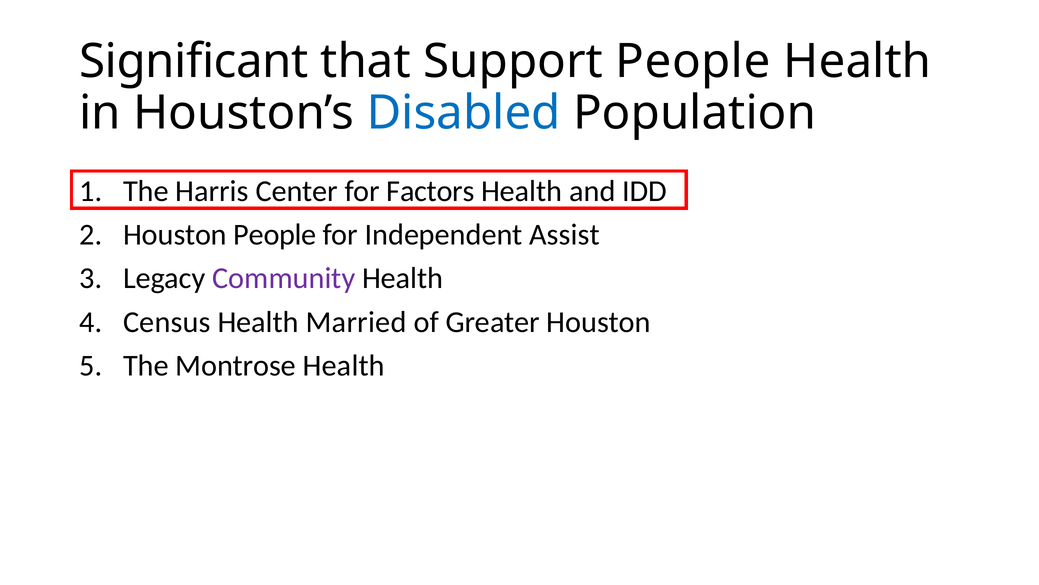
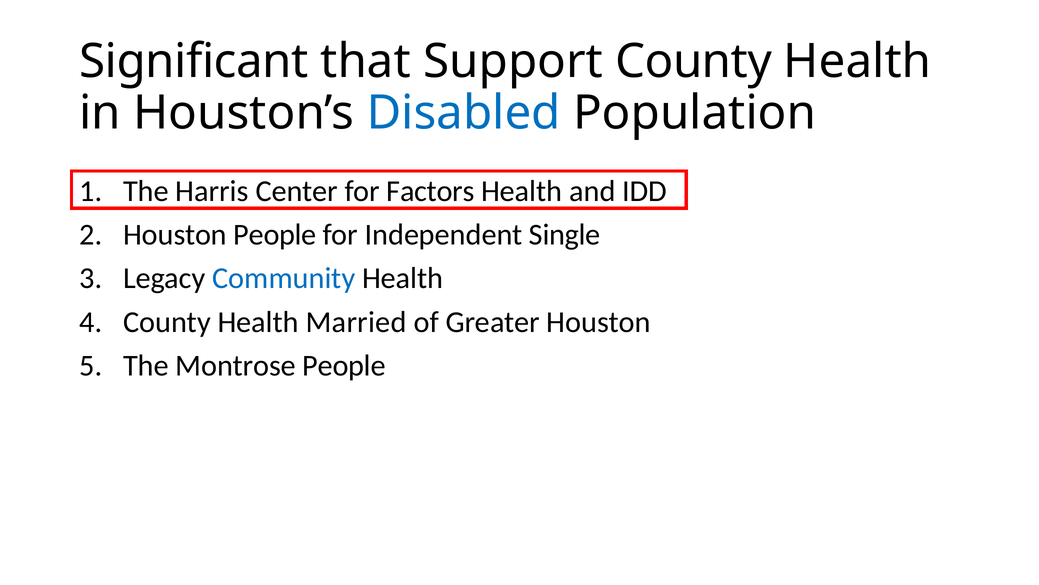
Support People: People -> County (693, 62)
Assist: Assist -> Single (565, 235)
Community colour: purple -> blue (284, 278)
Census: Census -> County (167, 322)
Montrose Health: Health -> People (344, 365)
